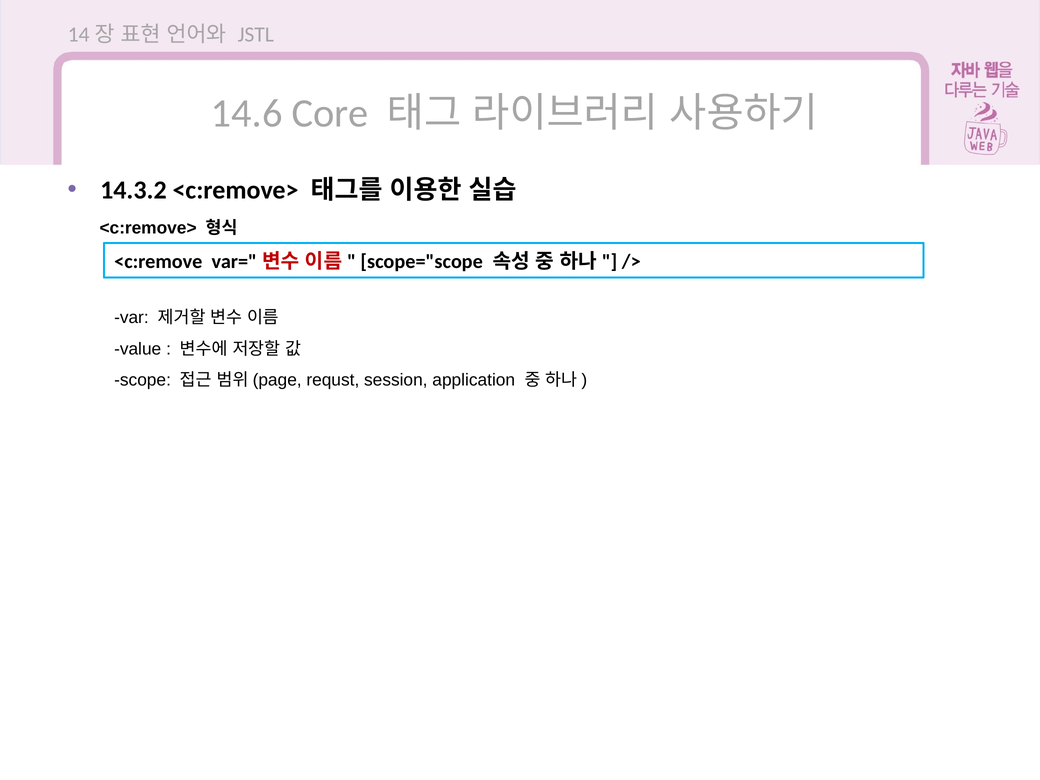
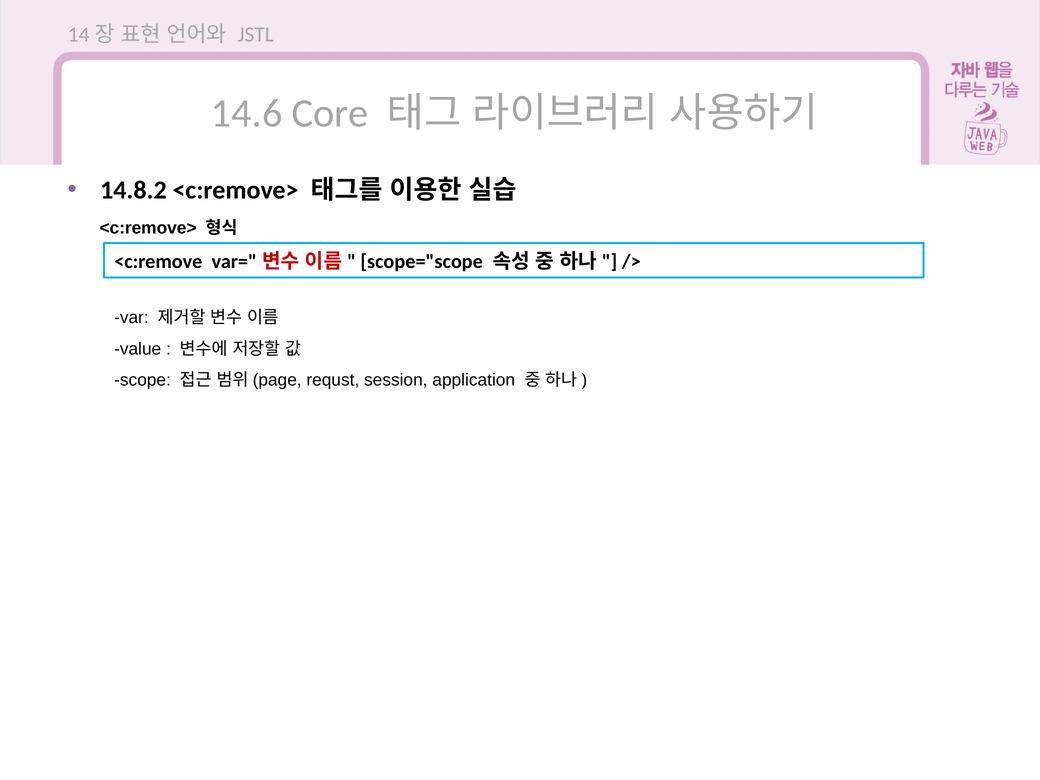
14.3.2: 14.3.2 -> 14.8.2 (133, 190)
